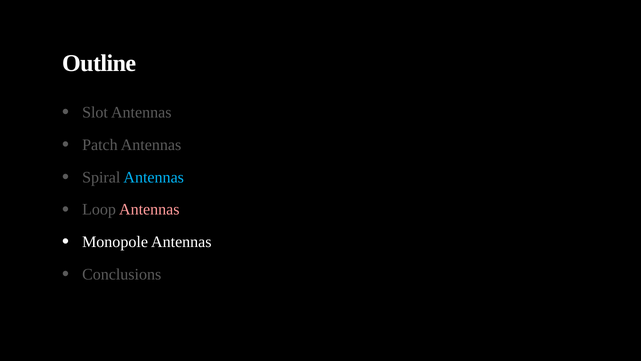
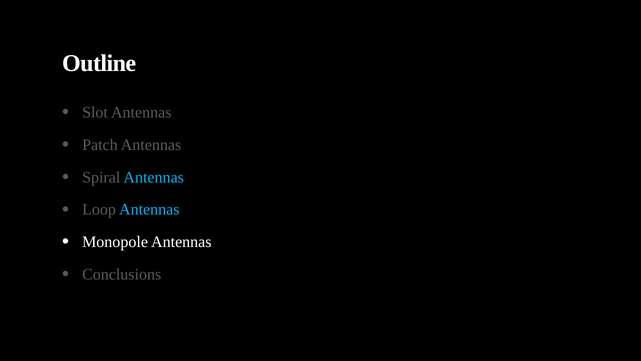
Antennas colour: pink -> light blue (149, 209)
